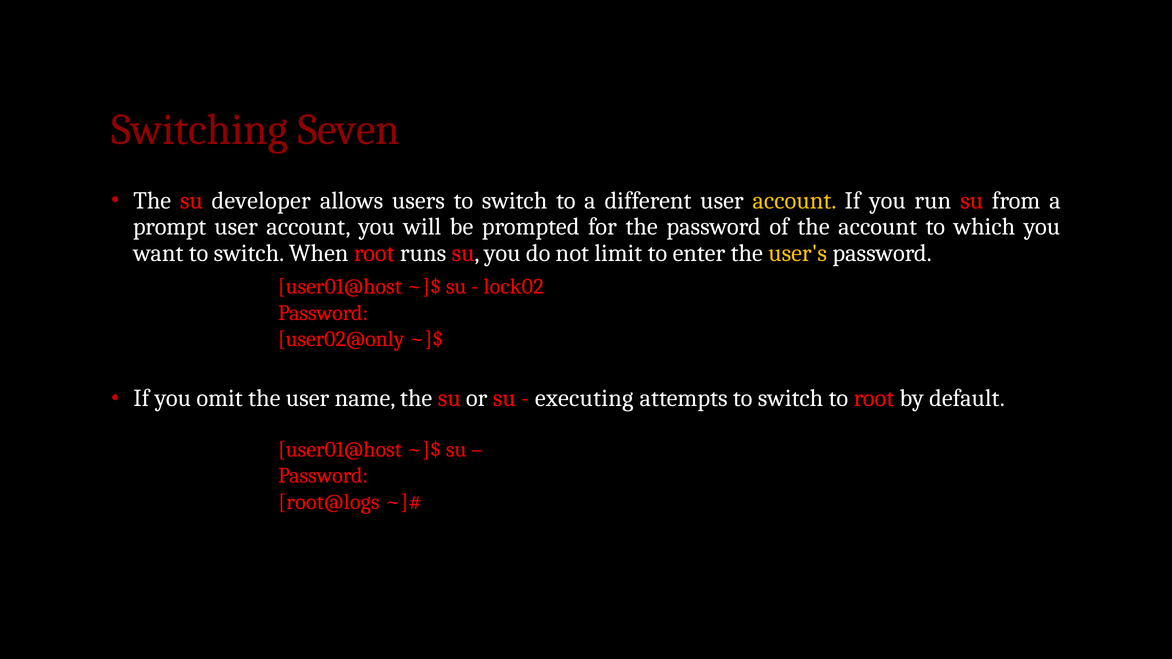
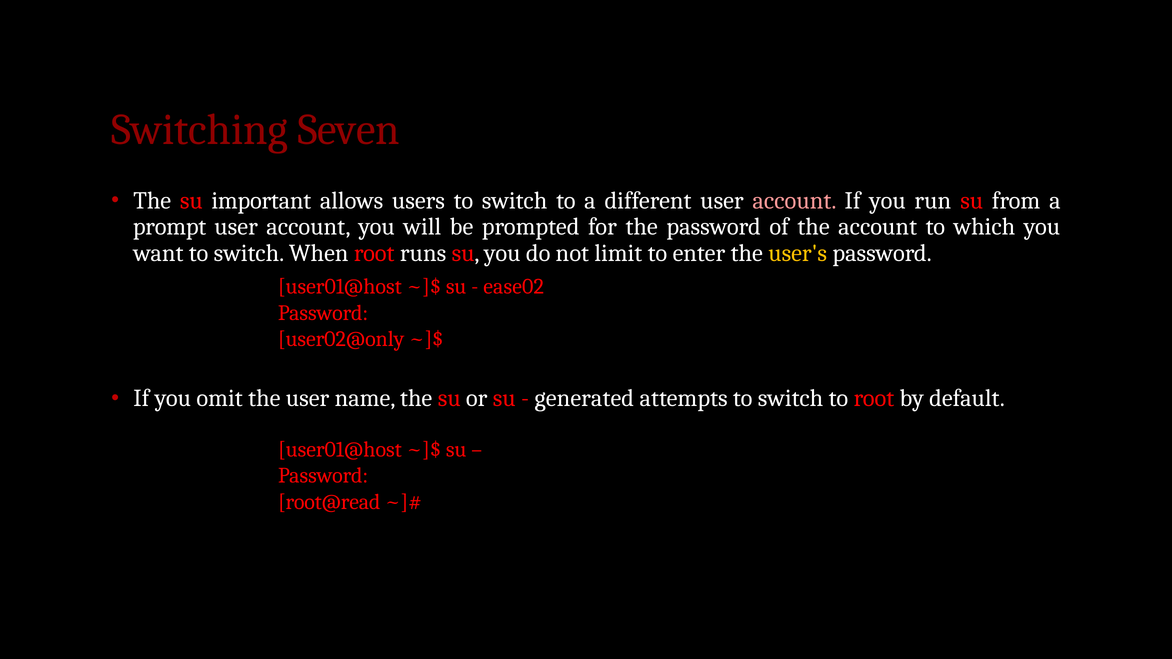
developer: developer -> important (261, 201)
account colour: yellow -> pink (794, 201)
lock02: lock02 -> ease02 (514, 287)
executing: executing -> generated (584, 399)
root@logs: root@logs -> root@read (329, 502)
